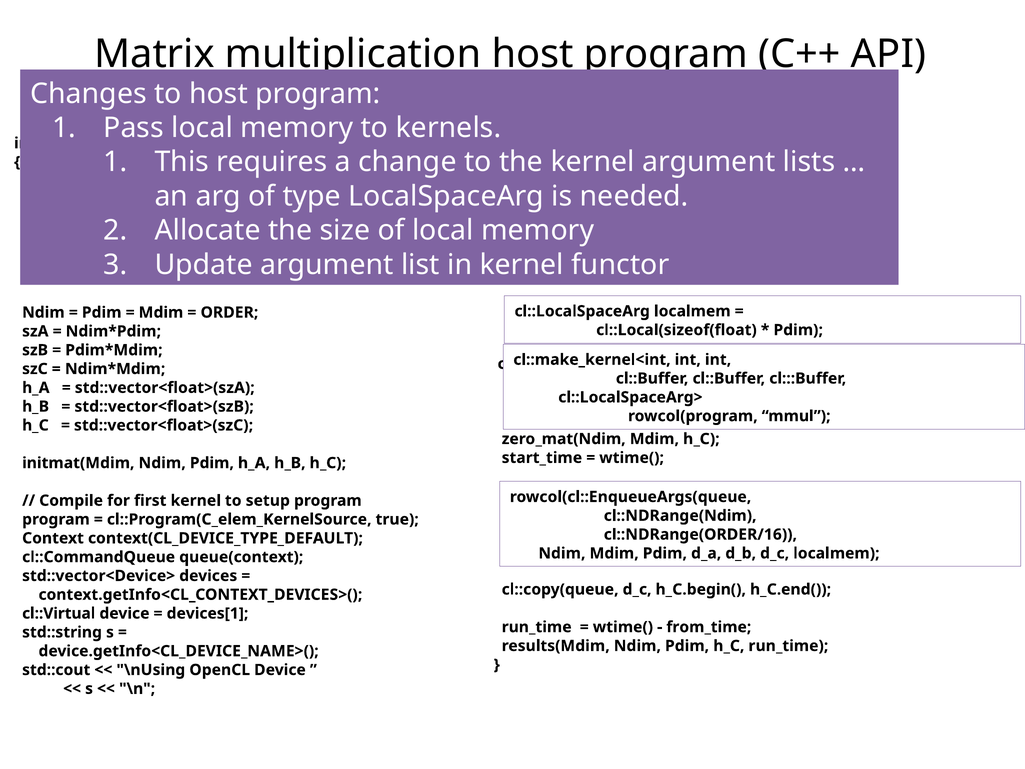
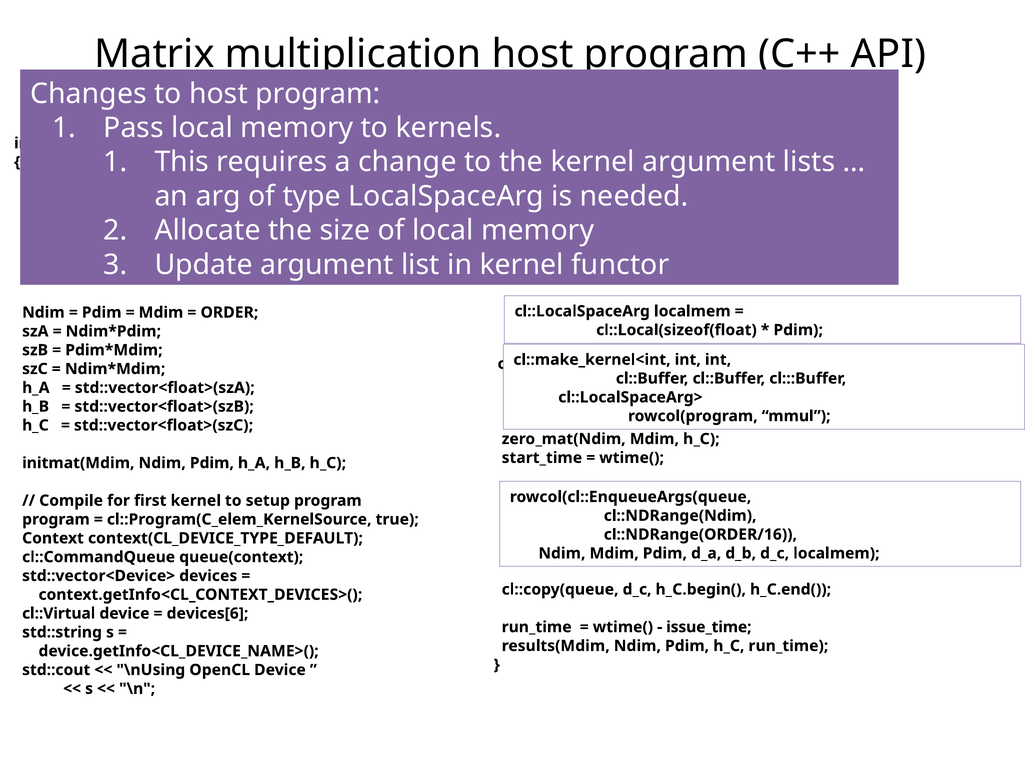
devices[1: devices[1 -> devices[6 (207, 613)
from_time: from_time -> issue_time (709, 627)
